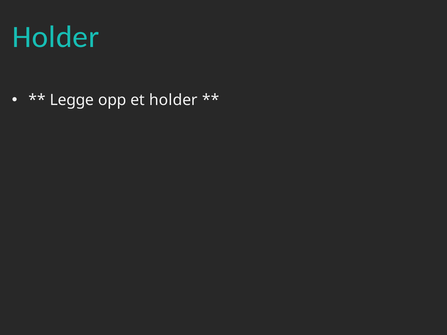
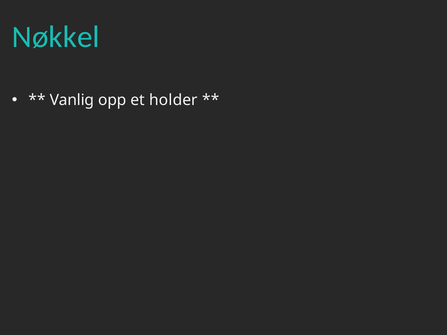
Holder: Holder -> Nøkkel (56, 37)
Legge: Legge -> Vanlig (72, 100)
